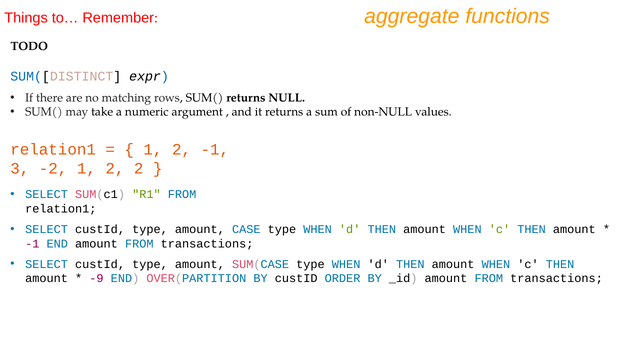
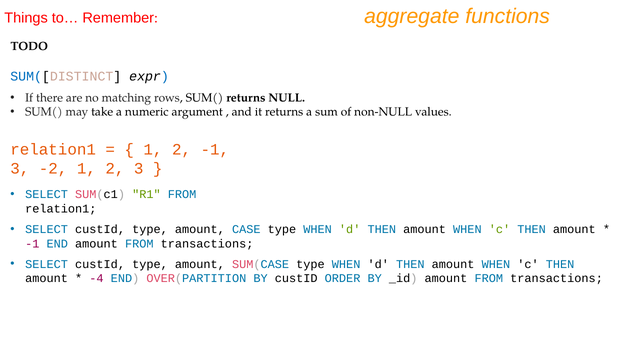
2 2: 2 -> 3 (139, 169)
-9: -9 -> -4 (96, 279)
